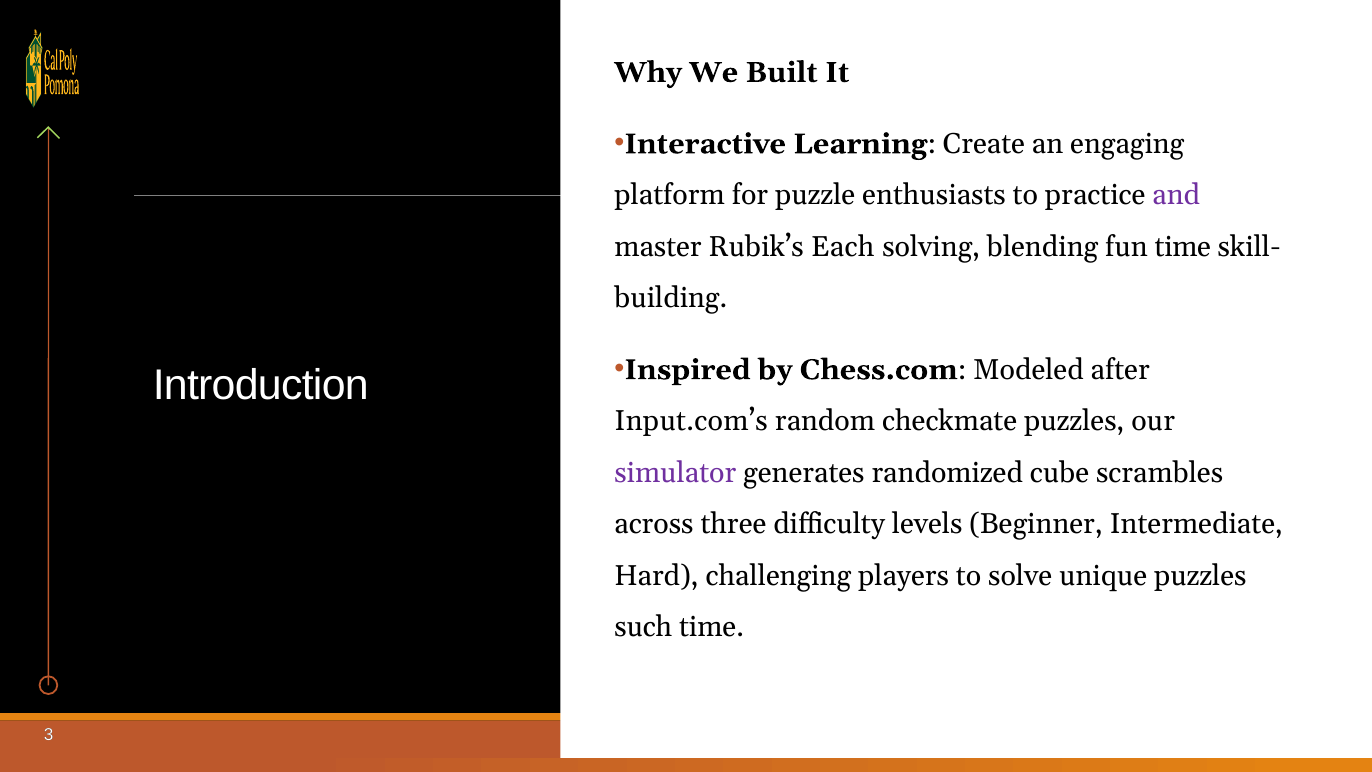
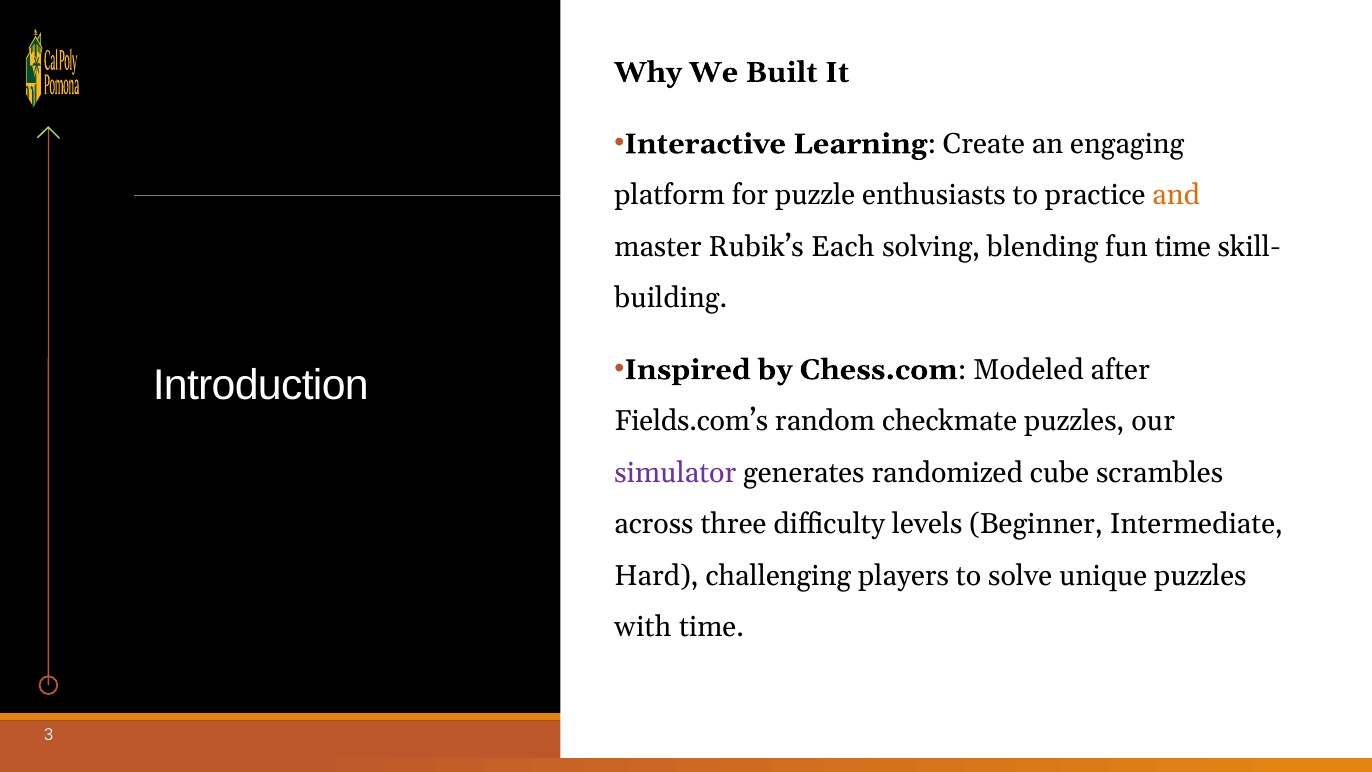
and colour: purple -> orange (1176, 195)
Input.com’s: Input.com’s -> Fields.com’s (691, 421)
such: such -> with (643, 627)
